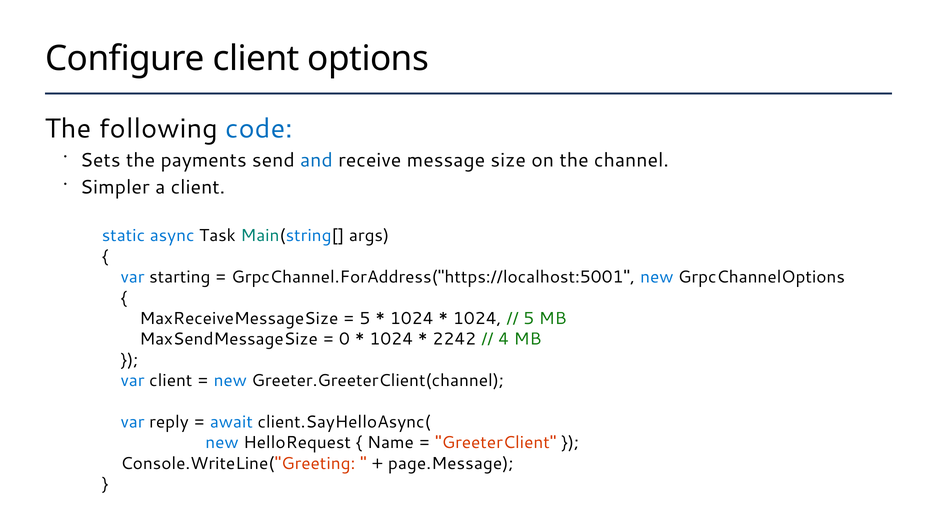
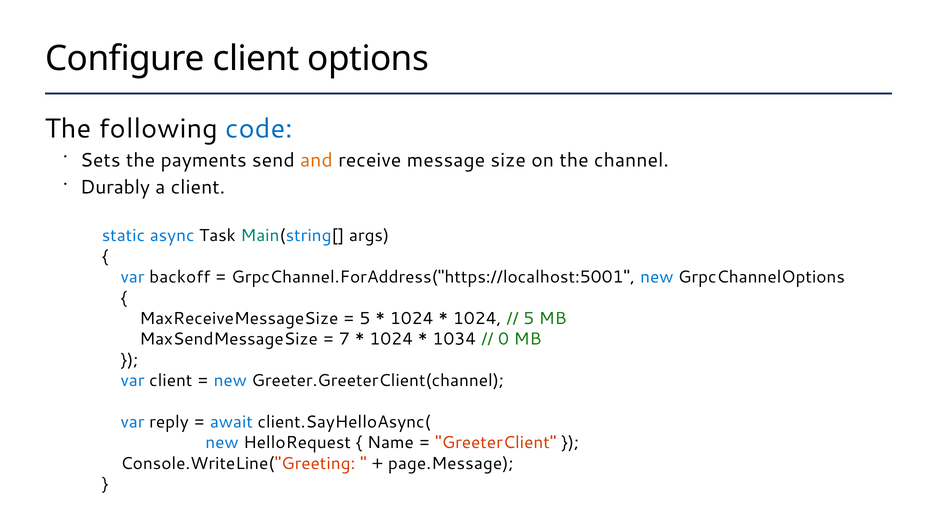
and colour: blue -> orange (316, 160)
Simpler: Simpler -> Durably (115, 187)
starting: starting -> backoff (180, 277)
0: 0 -> 7 (344, 339)
2242: 2242 -> 1034 (454, 339)
4: 4 -> 0 (504, 339)
